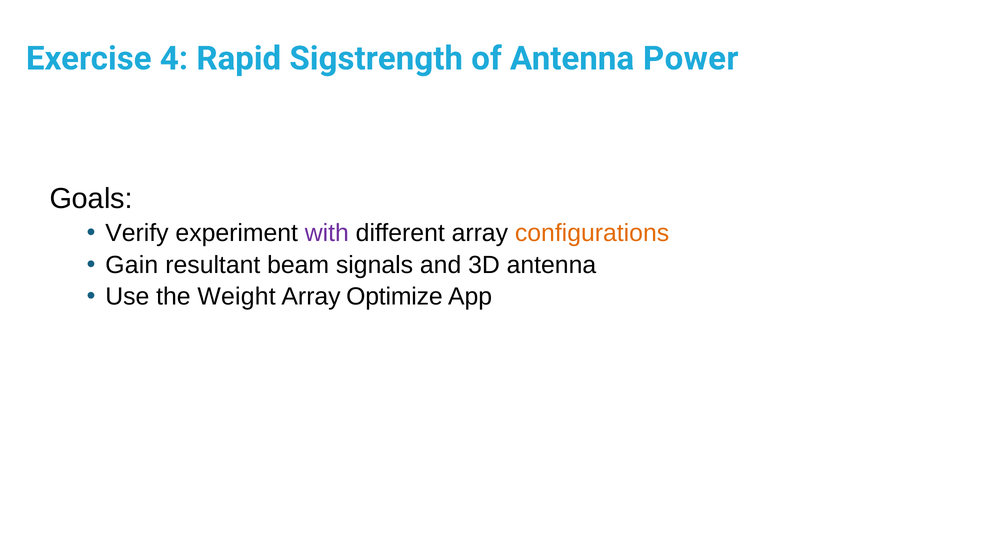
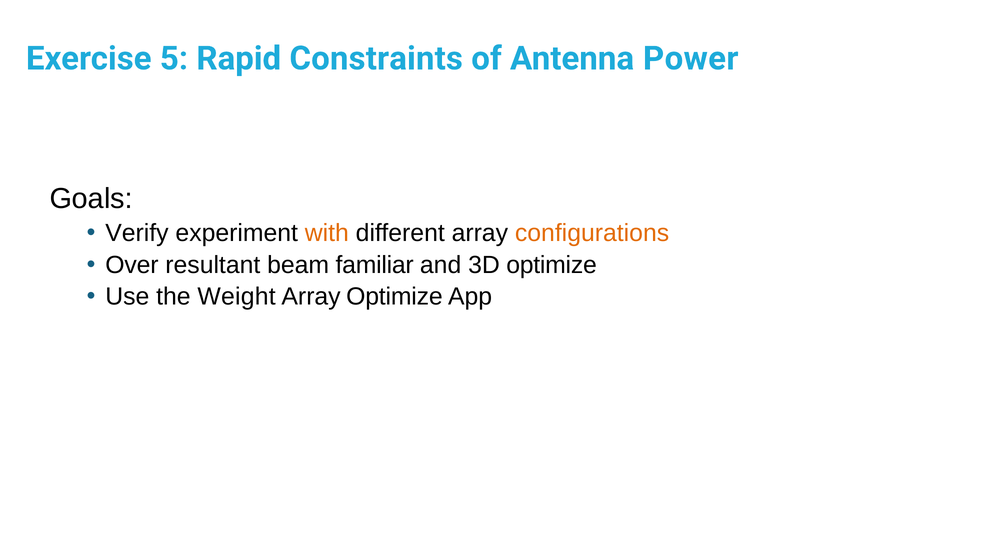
4: 4 -> 5 (174, 58)
Sigstrength: Sigstrength -> Constraints (376, 58)
with colour: purple -> orange (327, 233)
Gain: Gain -> Over (132, 265)
signals: signals -> familiar (375, 265)
3D antenna: antenna -> optimize (552, 265)
